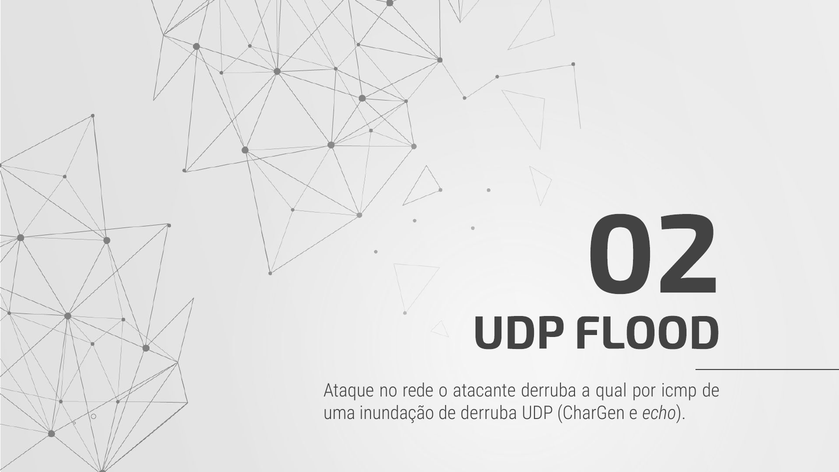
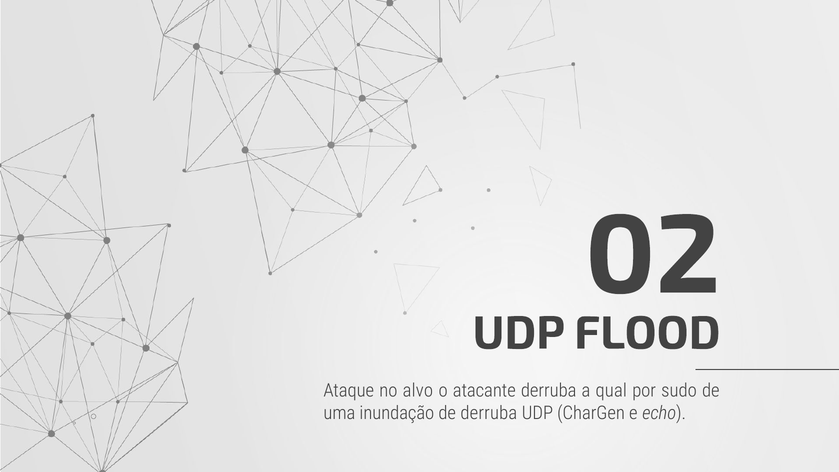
rede: rede -> alvo (418, 391)
icmp: icmp -> sudo (679, 391)
